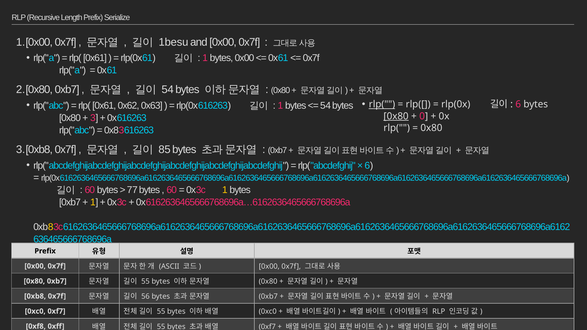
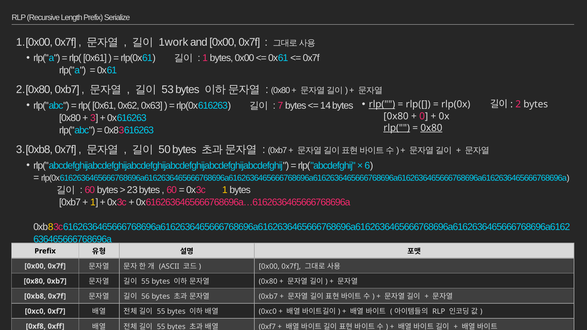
1besu: 1besu -> 1work (173, 42)
54: 54 -> 53 (168, 90)
6: 6 -> 2 (518, 104)
1: 1 -> 7 (280, 106)
54: 54 -> 14 (326, 106)
0x80 underline: present -> none (396, 116)
rlp( underline: none -> present (397, 128)
0x80 underline: none -> present (431, 128)
85: 85 -> 50 (165, 150)
77: 77 -> 23 (132, 190)
